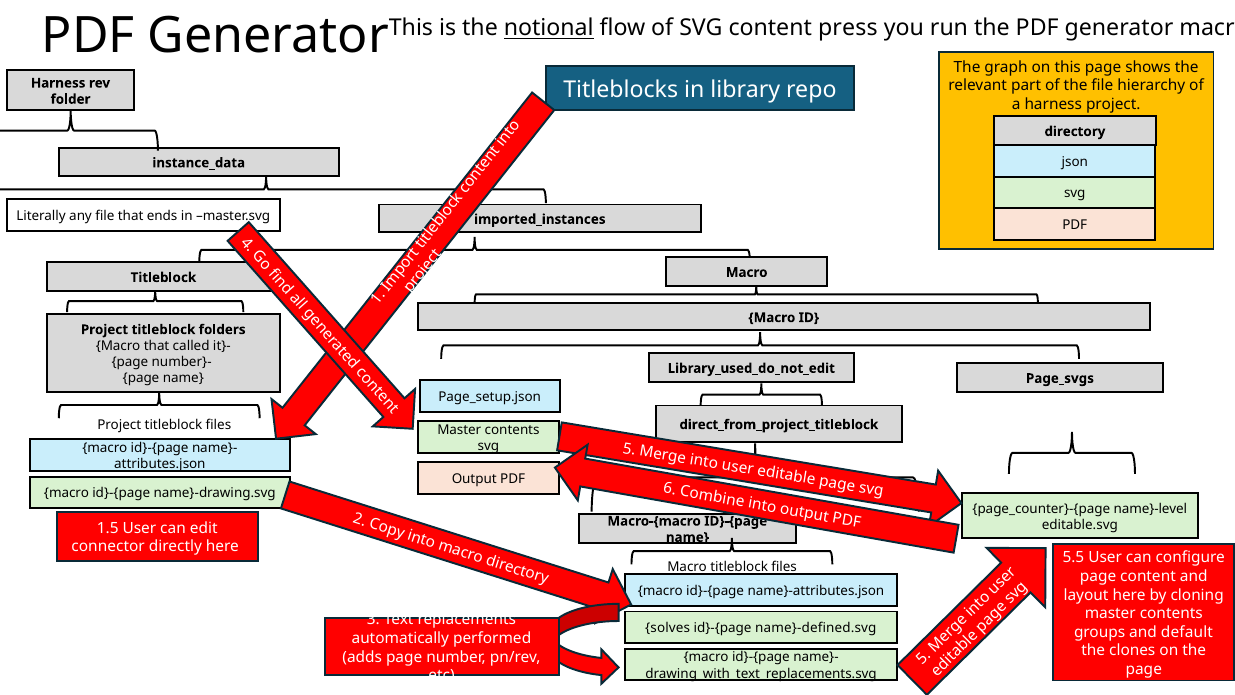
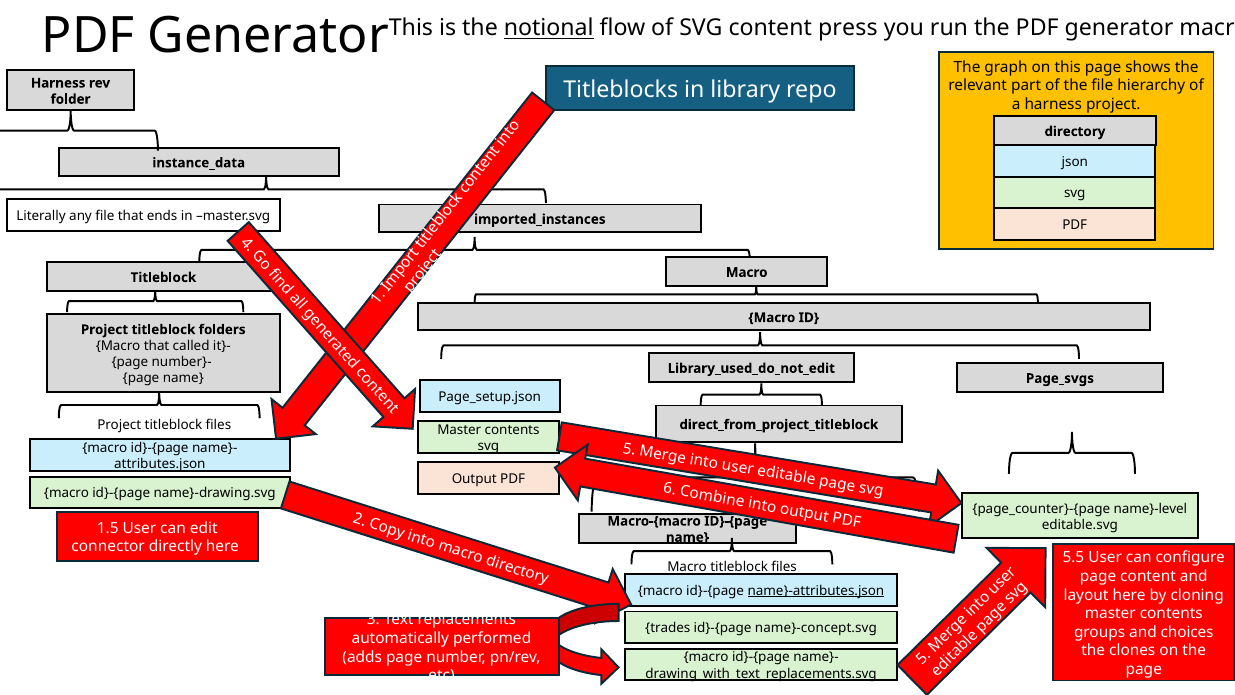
name}-attributes.json underline: none -> present (816, 591)
solves: solves -> trades (668, 628)
name}-defined.svg: name}-defined.svg -> name}-concept.svg (816, 628)
default: default -> choices (1187, 632)
